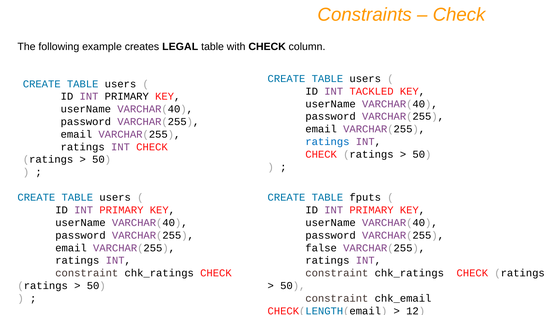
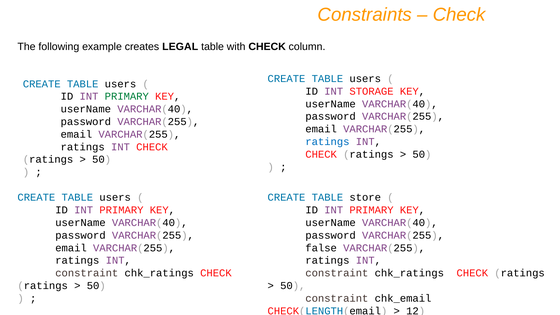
TACKLED: TACKLED -> STORAGE (372, 91)
PRIMARY colour: black -> green (127, 96)
fputs: fputs -> store (365, 197)
